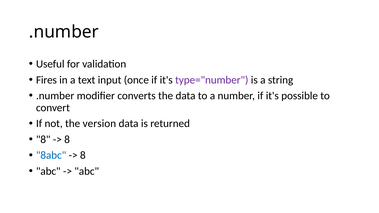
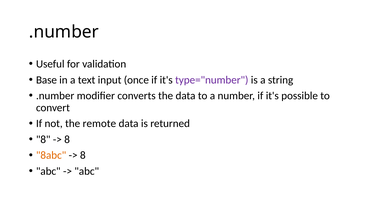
Fires: Fires -> Base (46, 80)
version: version -> remote (99, 124)
8abc colour: blue -> orange (51, 155)
